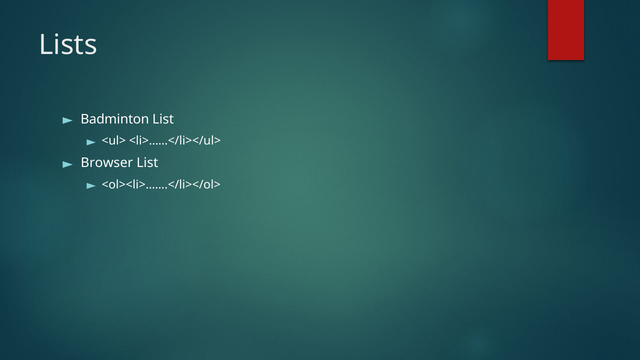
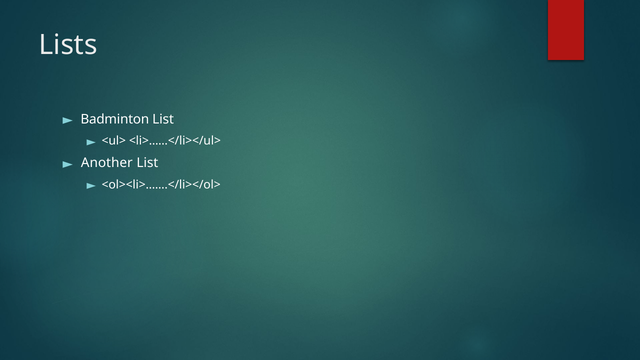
Browser: Browser -> Another (107, 163)
